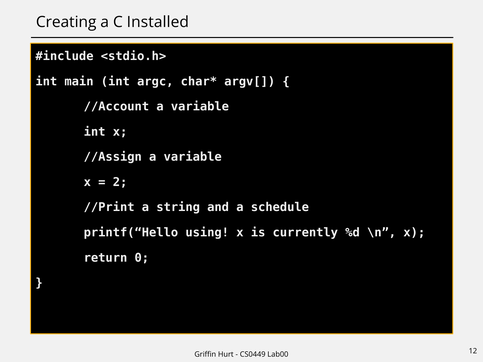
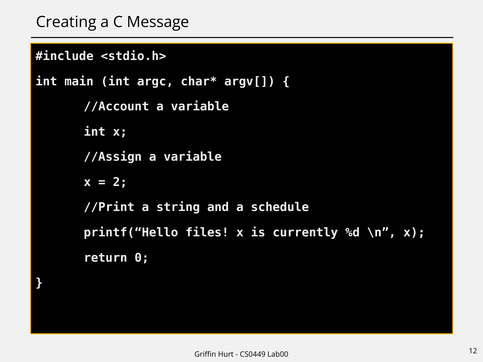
Installed: Installed -> Message (158, 22)
using: using -> files (207, 233)
